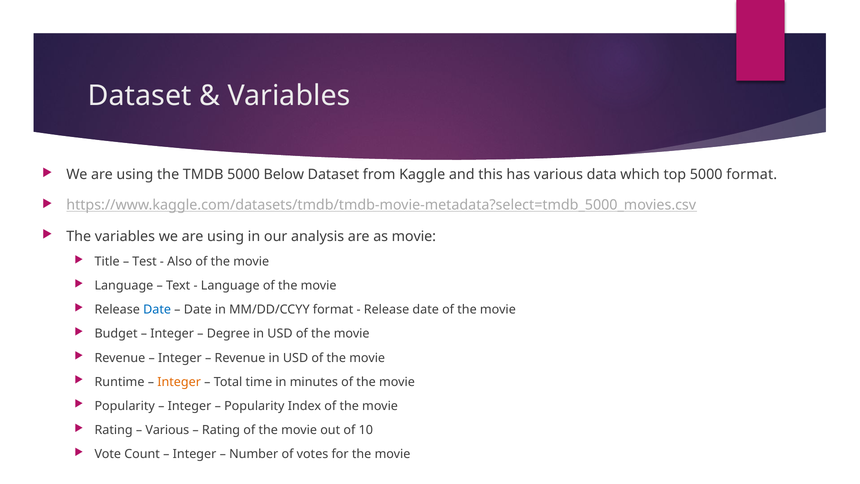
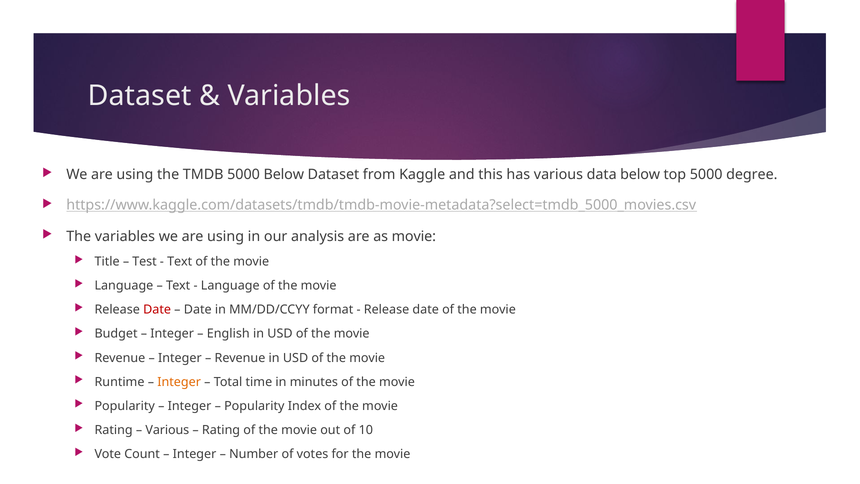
data which: which -> below (640, 175)
5000 format: format -> degree (752, 175)
Also: Also -> Text (180, 262)
Date colour: blue -> red (157, 310)
Degree: Degree -> English (228, 334)
